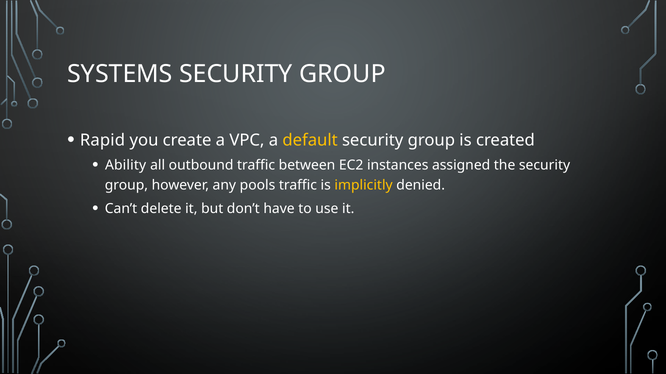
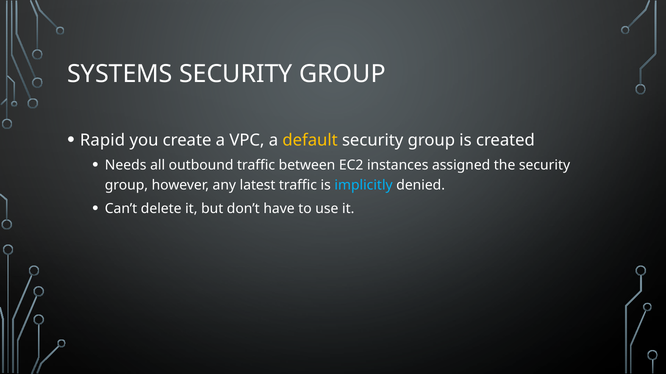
Ability: Ability -> Needs (126, 165)
pools: pools -> latest (258, 185)
implicitly colour: yellow -> light blue (364, 185)
